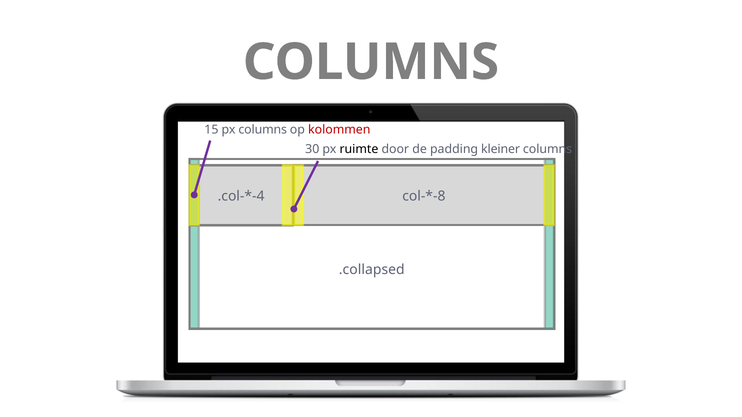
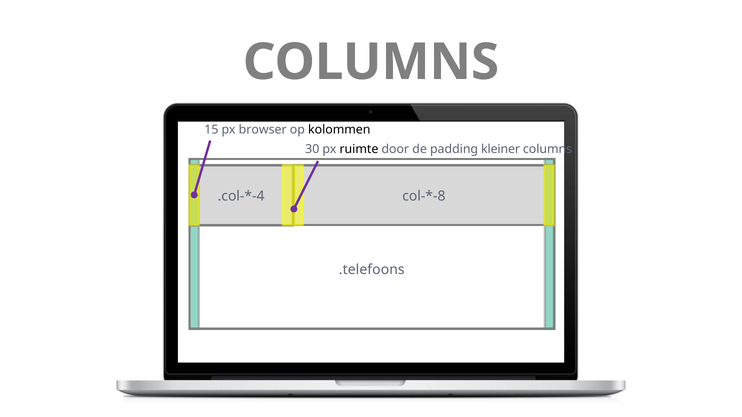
px columns: columns -> browser (263, 130)
kolommen colour: red -> black (339, 130)
.collapsed: .collapsed -> .telefoons (372, 270)
